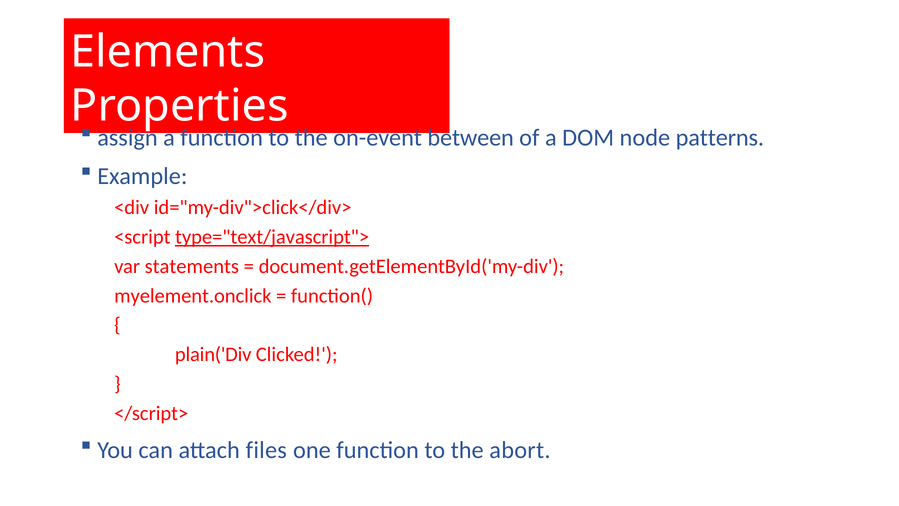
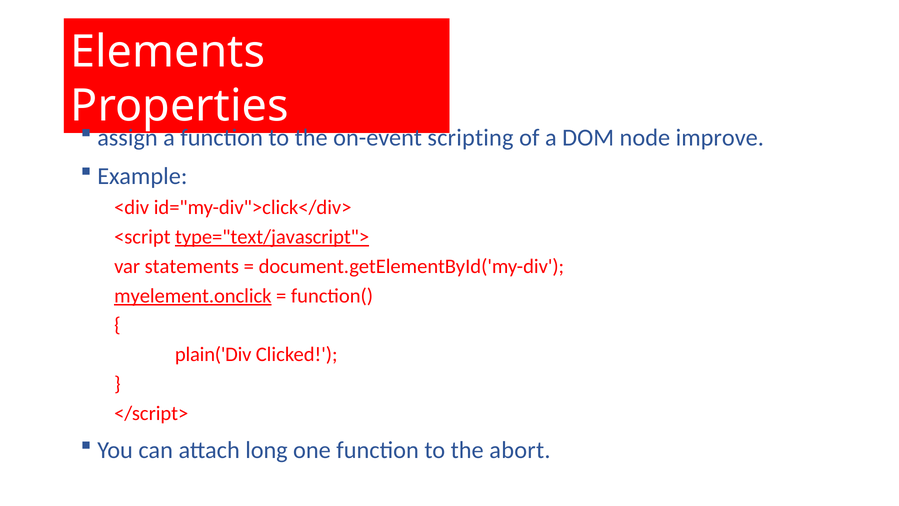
between: between -> scripting (470, 138)
patterns: patterns -> improve (720, 138)
myelement.onclick underline: none -> present (193, 296)
files: files -> long (266, 450)
